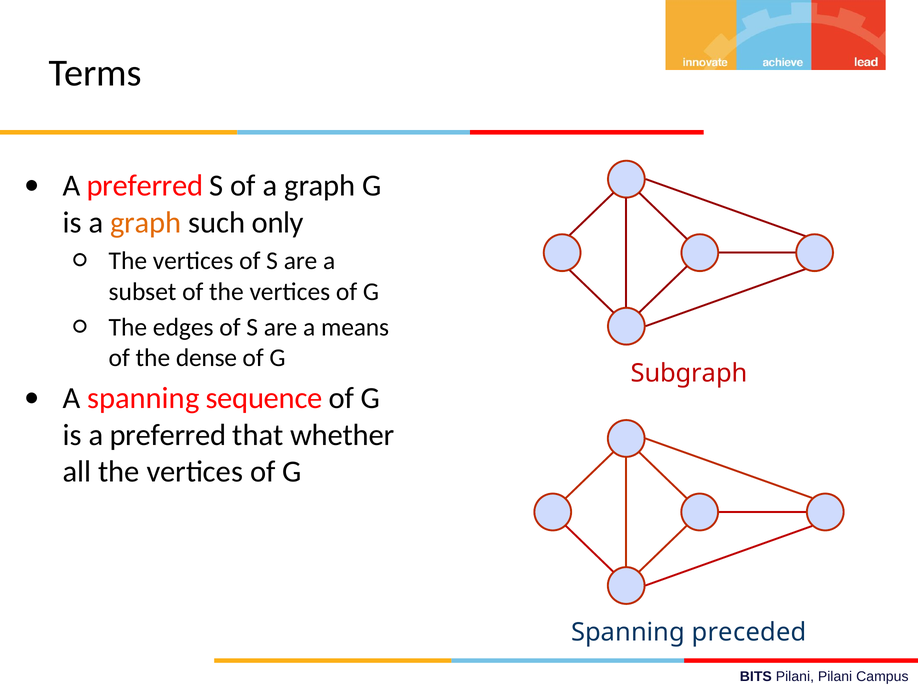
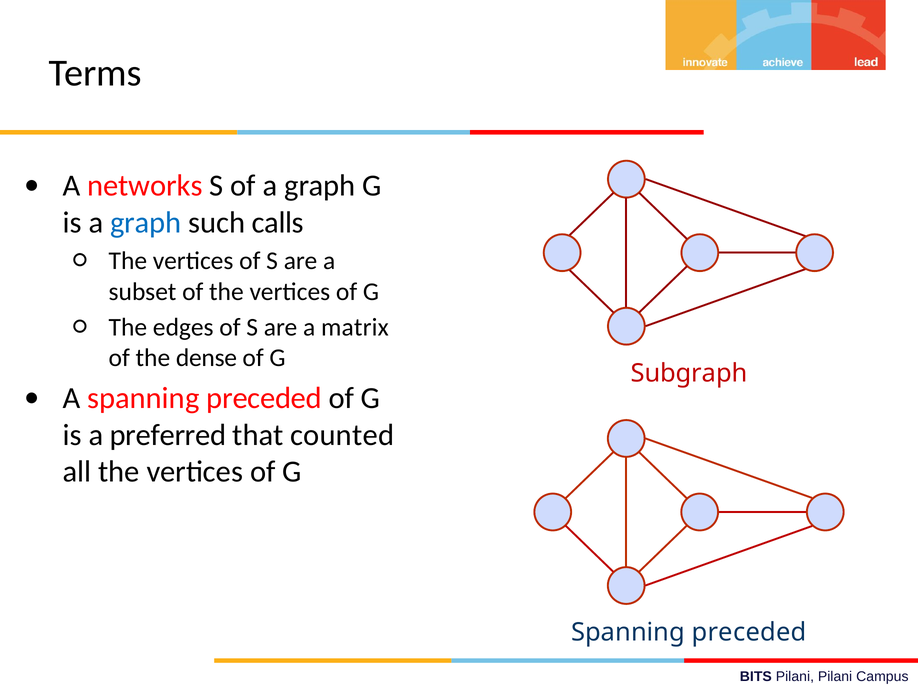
preferred: preferred -> networks (145, 186)
graph colour: orange -> blue (146, 222)
only: only -> calls (278, 222)
means: means -> matrix (355, 327)
A spanning sequence: sequence -> preceded (264, 398)
whether: whether -> counted (342, 435)
